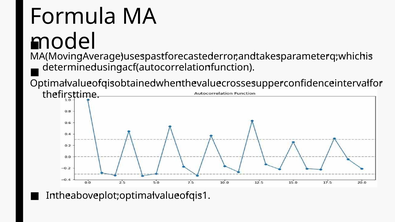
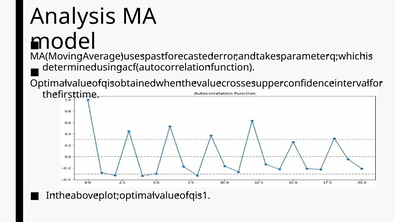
Formula: Formula -> Analysis (73, 16)
